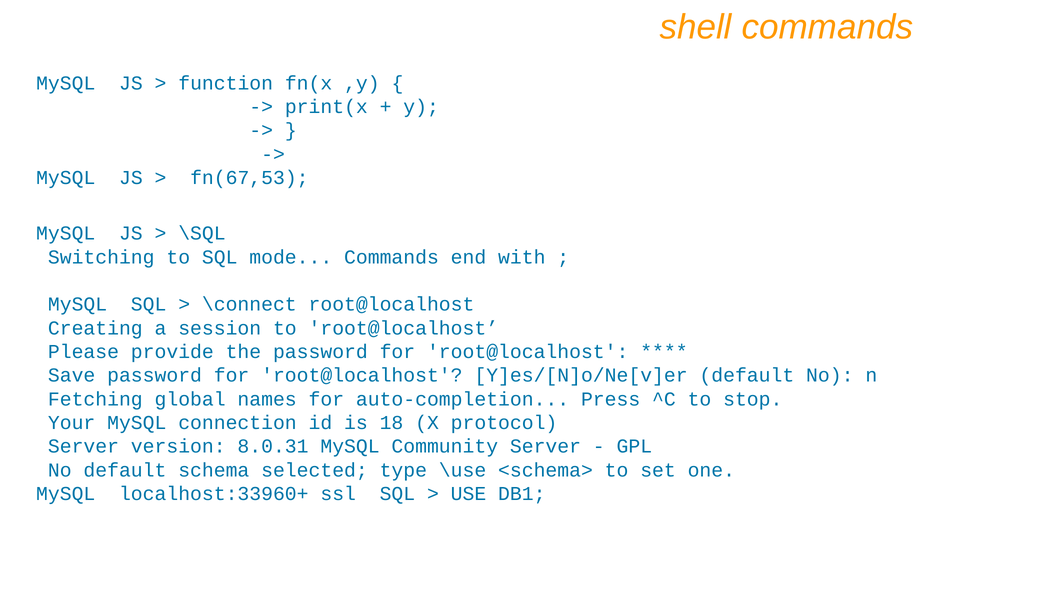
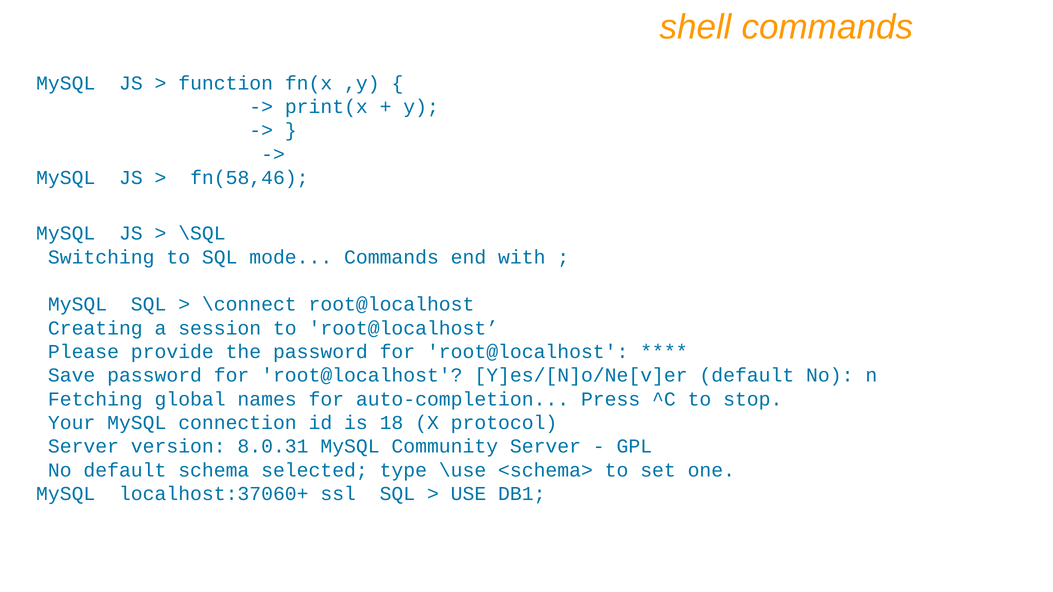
fn(67,53: fn(67,53 -> fn(58,46 (249, 178)
localhost:33960+: localhost:33960+ -> localhost:37060+ (214, 494)
